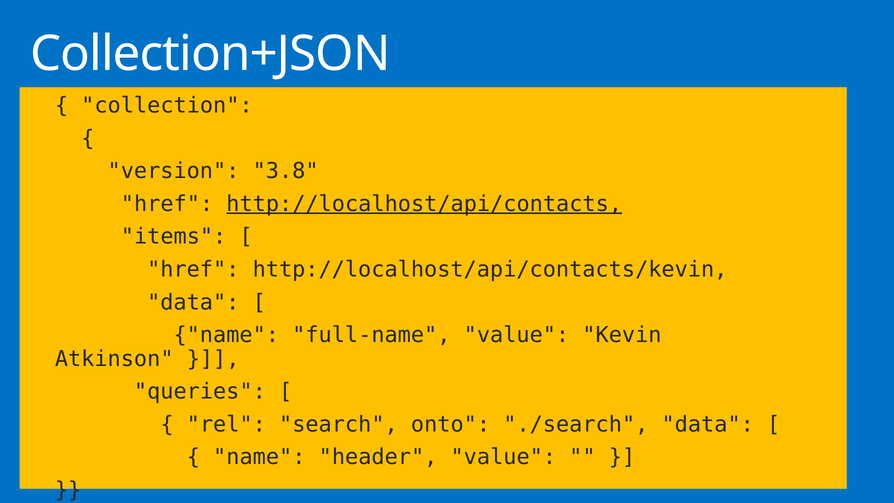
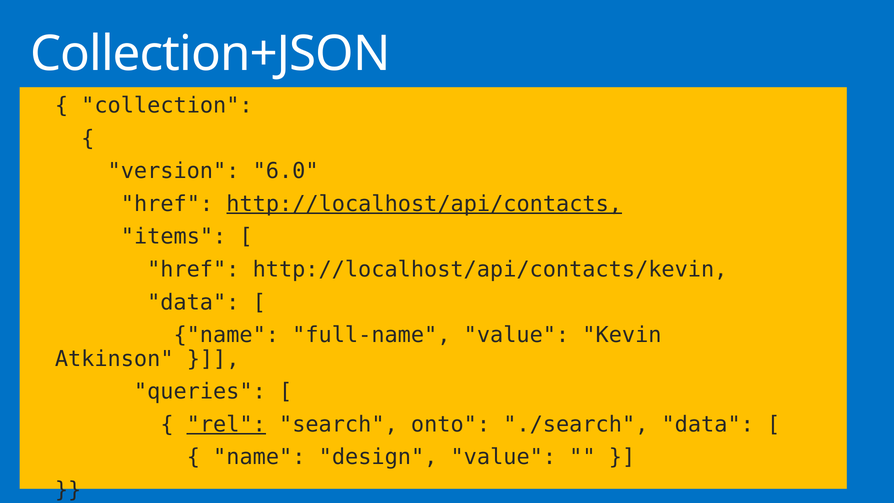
3.8: 3.8 -> 6.0 (286, 171)
rel underline: none -> present (226, 424)
header: header -> design (378, 457)
